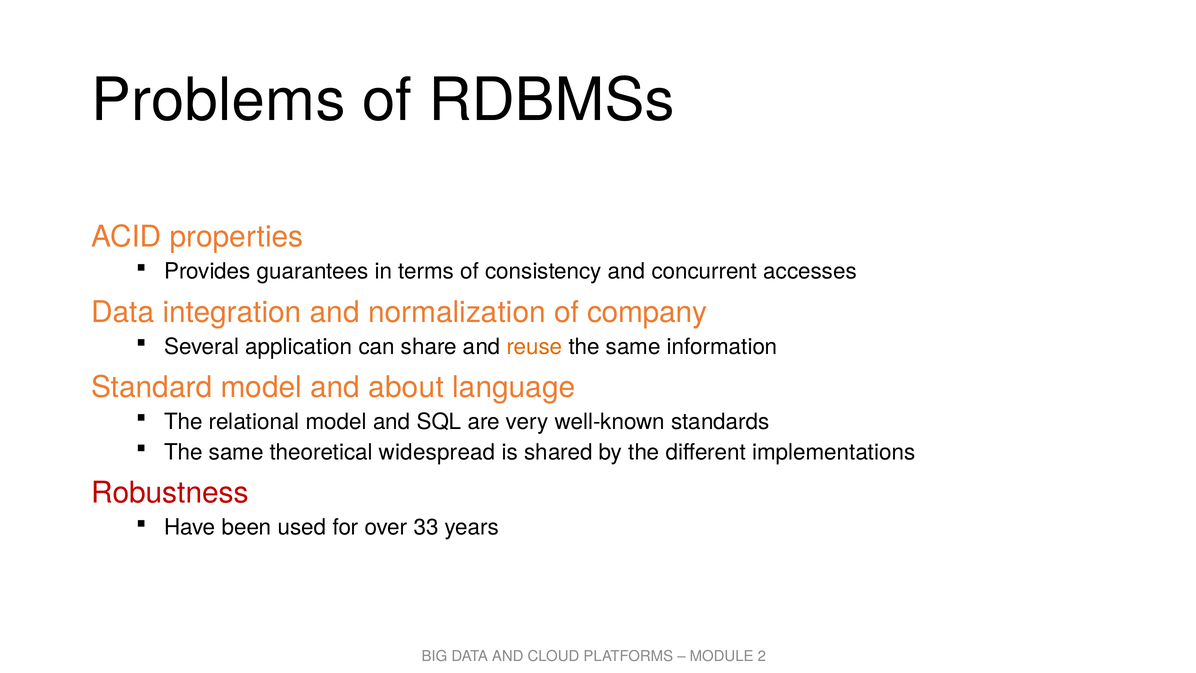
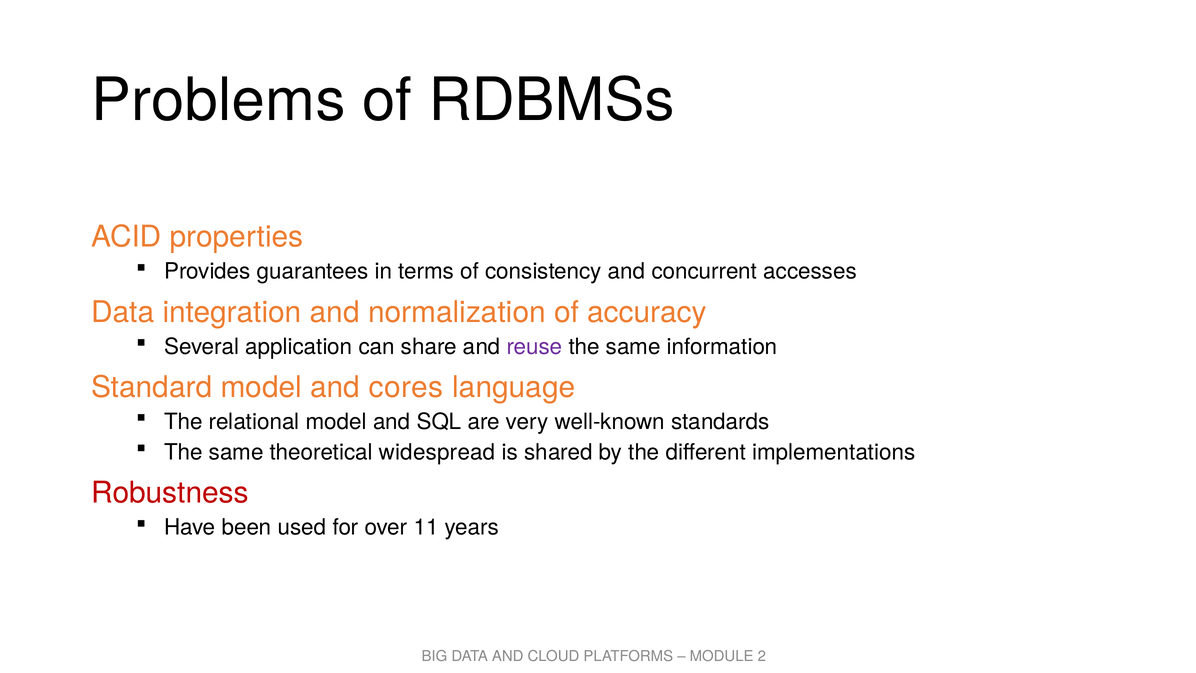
company: company -> accuracy (647, 312)
reuse colour: orange -> purple (535, 347)
about: about -> cores (406, 387)
33: 33 -> 11 (426, 527)
